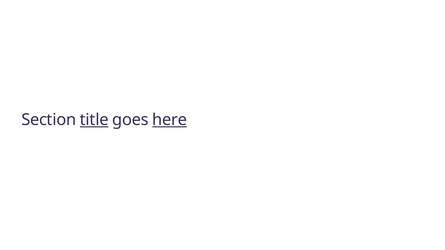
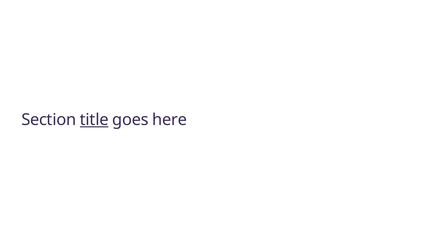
here underline: present -> none (170, 120)
